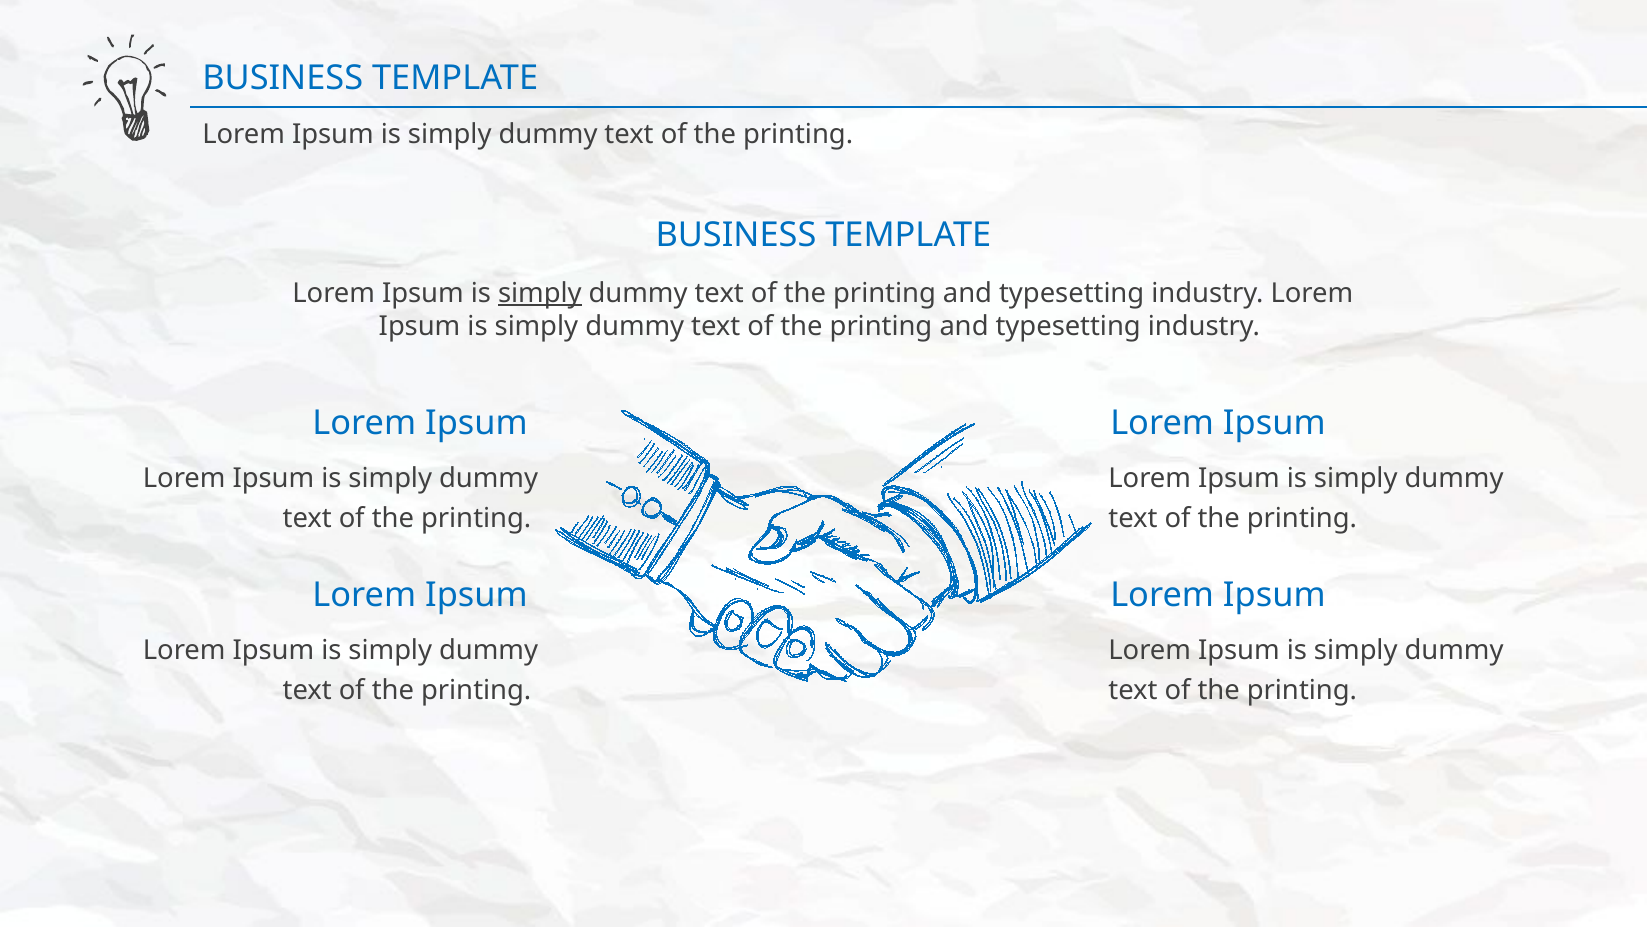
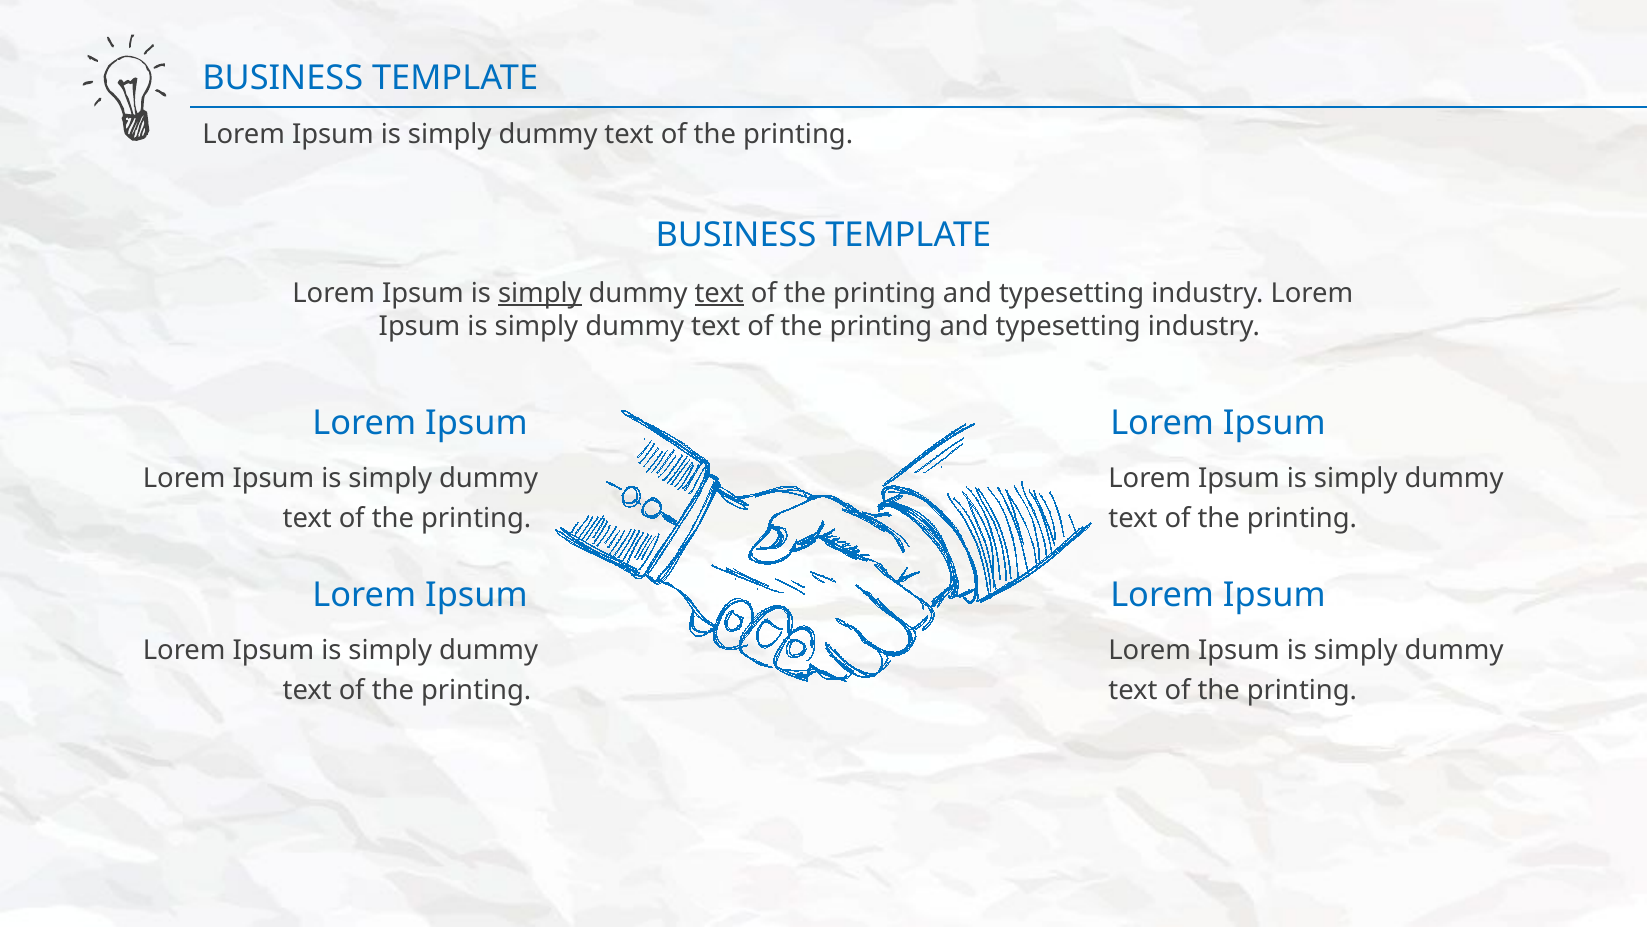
text underline: none -> present (719, 293)
